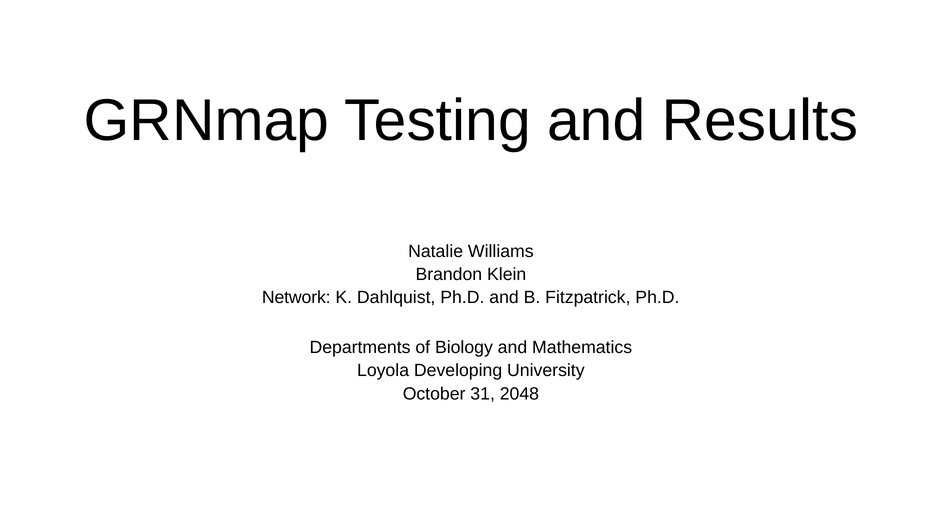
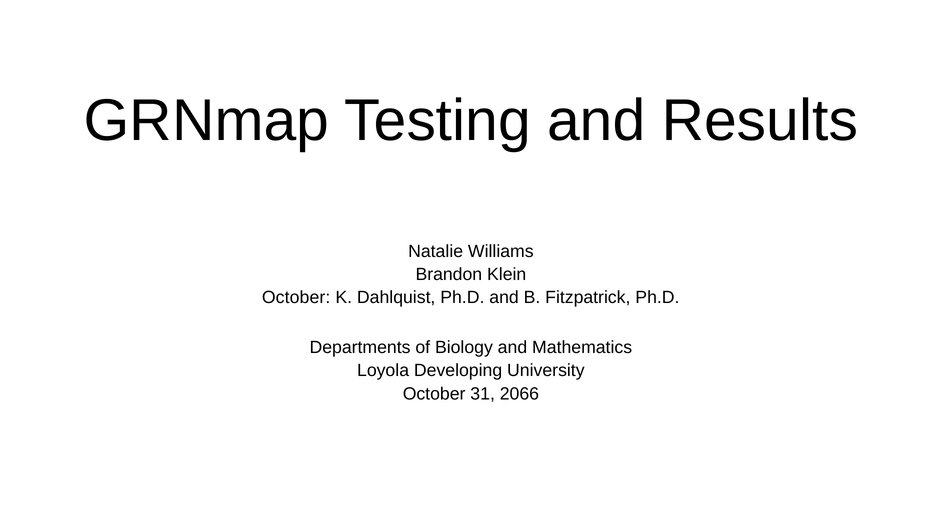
Network: Network -> October (296, 297)
2048: 2048 -> 2066 (519, 394)
